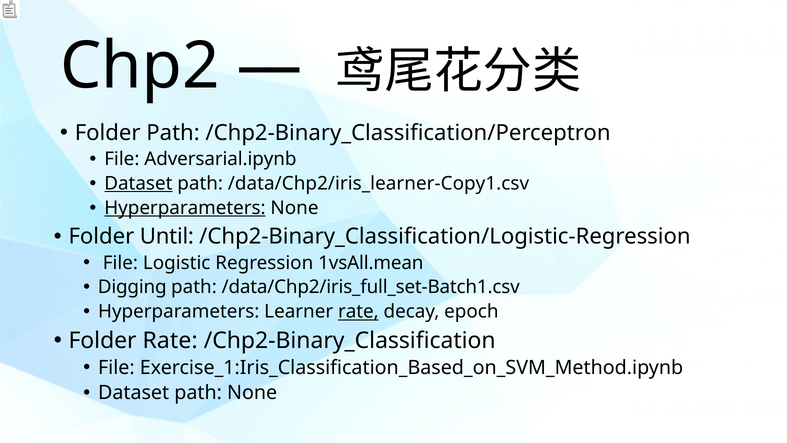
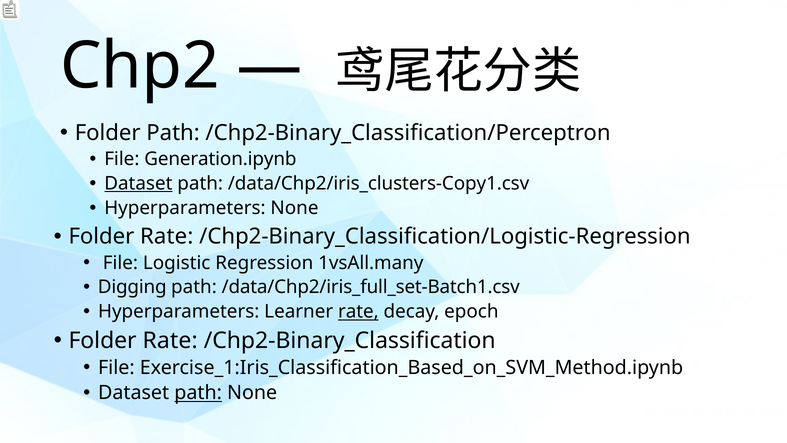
Adversarial.ipynb: Adversarial.ipynb -> Generation.ipynb (220, 159)
/data/Chp2/iris_learner-Copy1.csv: /data/Chp2/iris_learner-Copy1.csv -> /data/Chp2/iris_clusters-Copy1.csv (379, 183)
Hyperparameters underline: present -> none (185, 208)
Until: Until -> Rate (167, 236)
1vsAll.mean: 1vsAll.mean -> 1vsAll.many (371, 263)
path underline: none -> present (198, 393)
